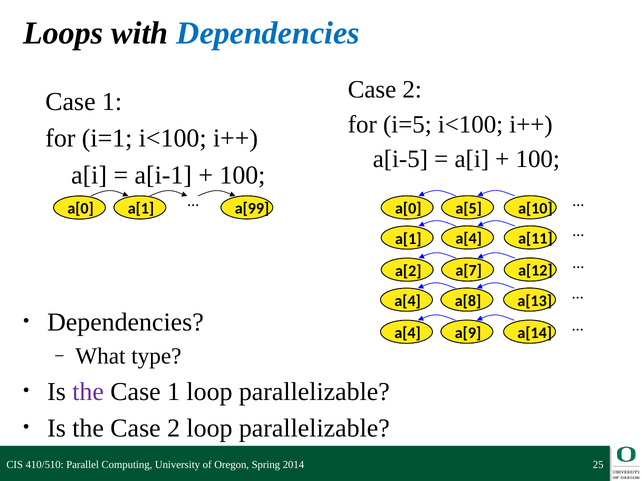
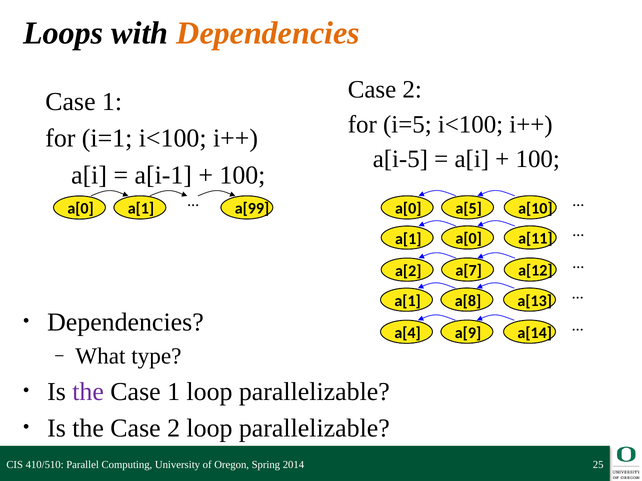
Dependencies colour: blue -> orange (268, 33)
a[1 a[4: a[4 -> a[0 (469, 239)
a[4: a[4 -> a[1 (408, 301)
